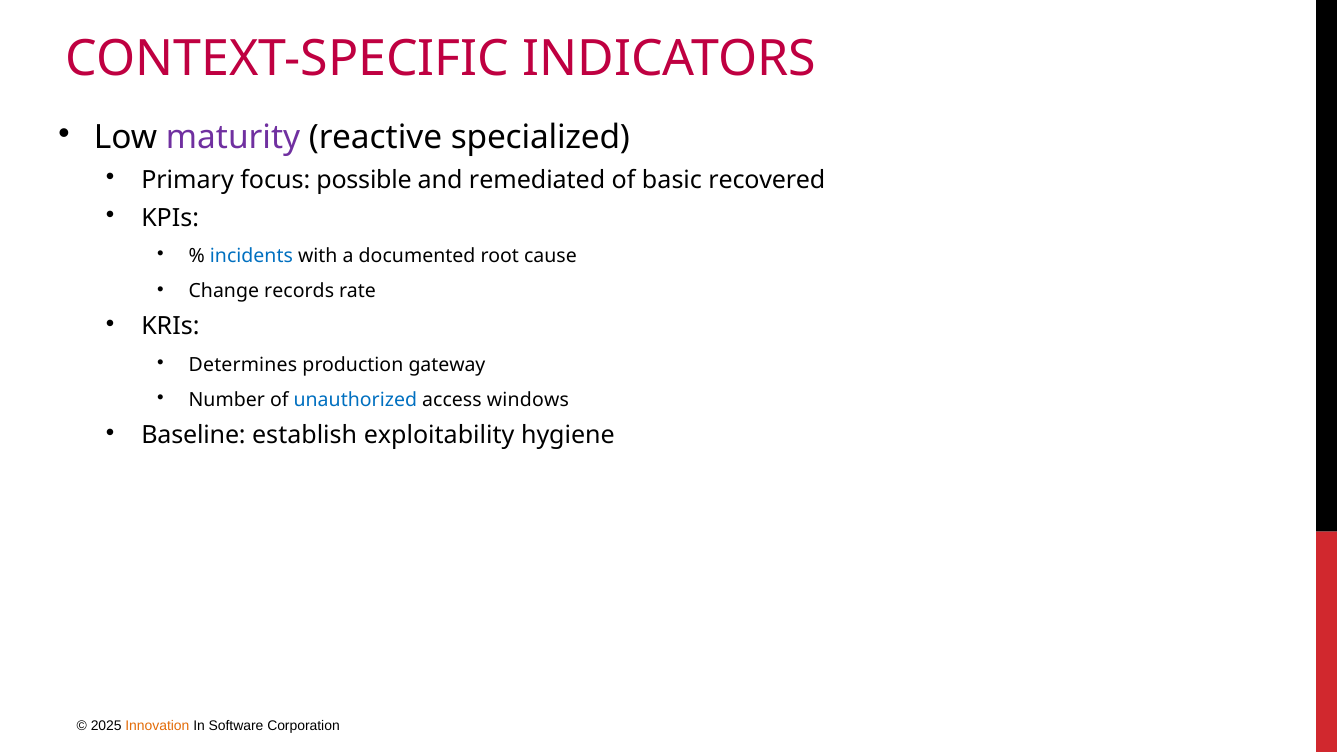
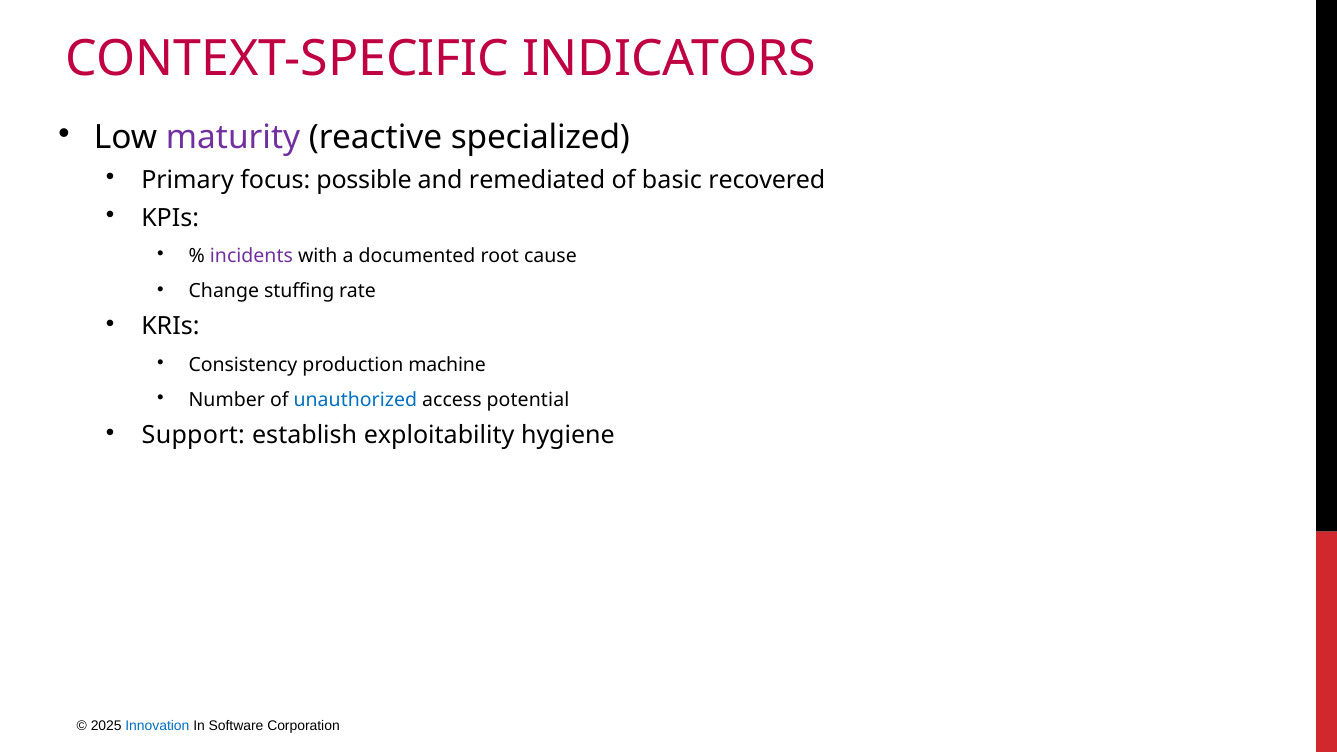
incidents colour: blue -> purple (251, 256)
records: records -> stuffing (299, 292)
Determines: Determines -> Consistency (243, 365)
gateway: gateway -> machine (447, 365)
windows: windows -> potential (528, 400)
Baseline: Baseline -> Support (193, 435)
Innovation colour: orange -> blue (157, 726)
